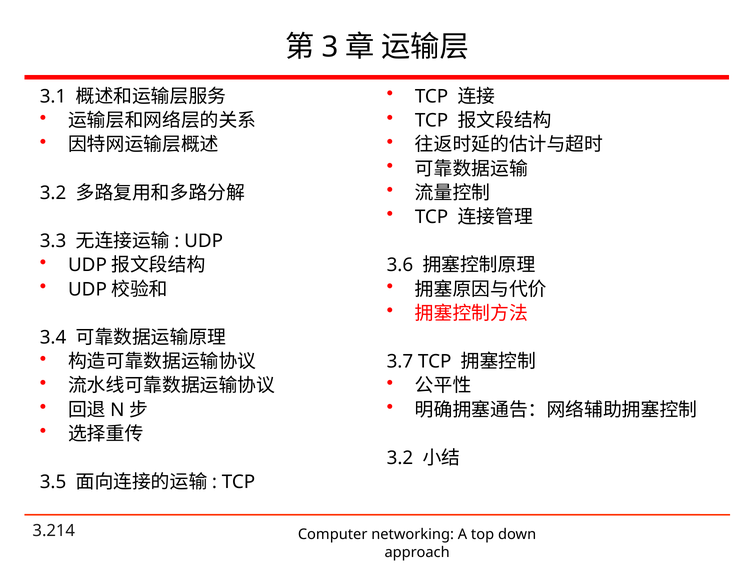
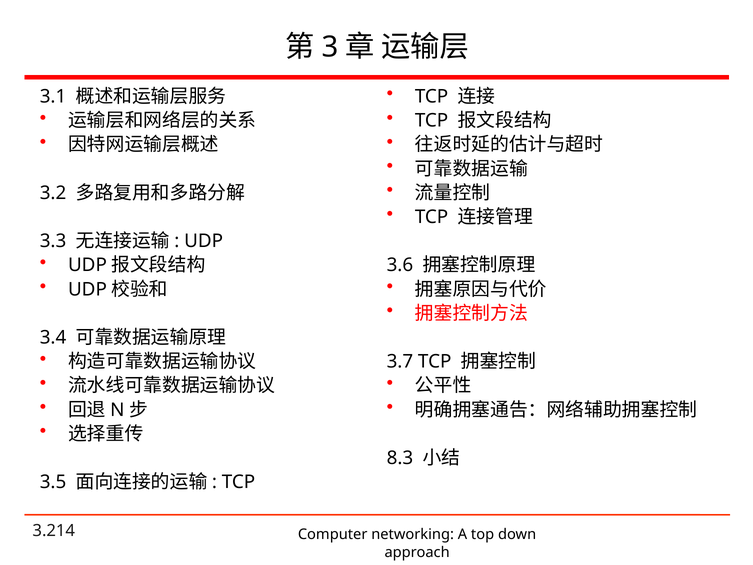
3.2: 3.2 -> 8.3 (400, 458)
